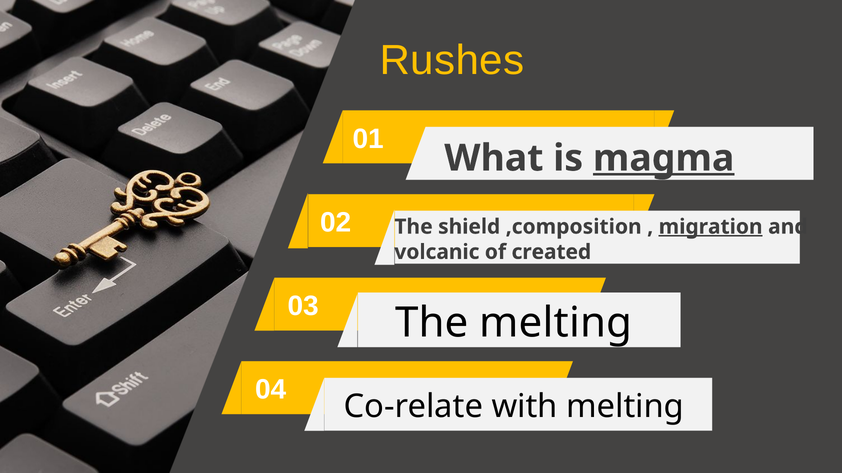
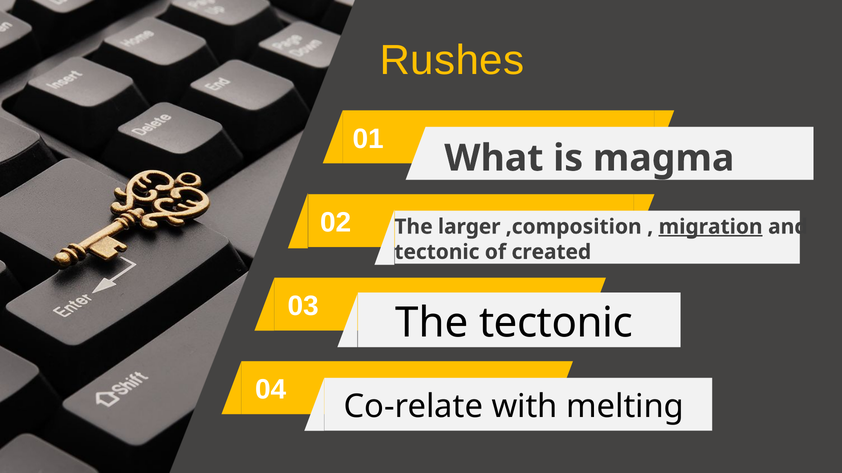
magma underline: present -> none (664, 158)
shield: shield -> larger (469, 227)
volcanic: volcanic -> tectonic (437, 252)
The melting: melting -> tectonic (556, 323)
